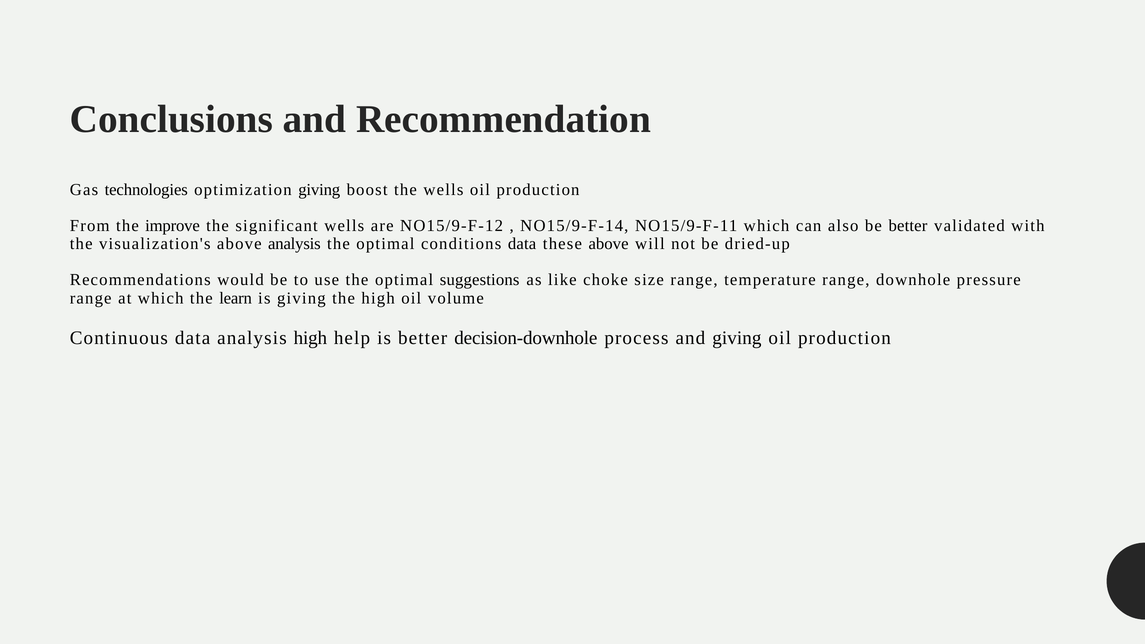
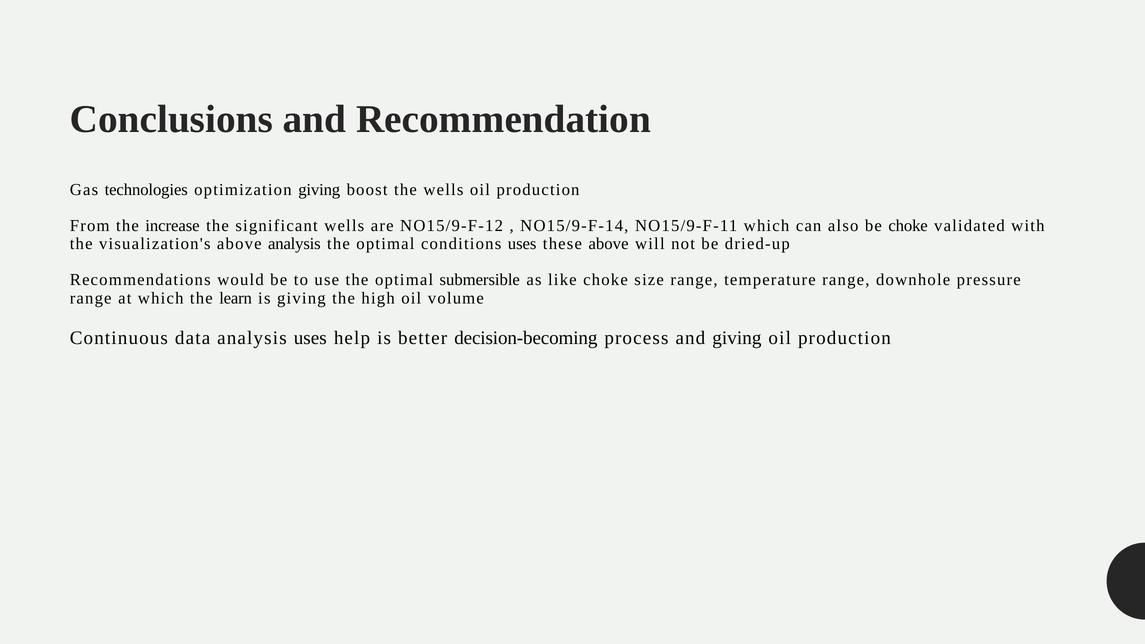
improve: improve -> increase (172, 226)
be better: better -> choke (908, 226)
conditions data: data -> uses (522, 244)
suggestions: suggestions -> submersible (480, 280)
analysis high: high -> uses (310, 338)
decision-downhole: decision-downhole -> decision-becoming (526, 338)
